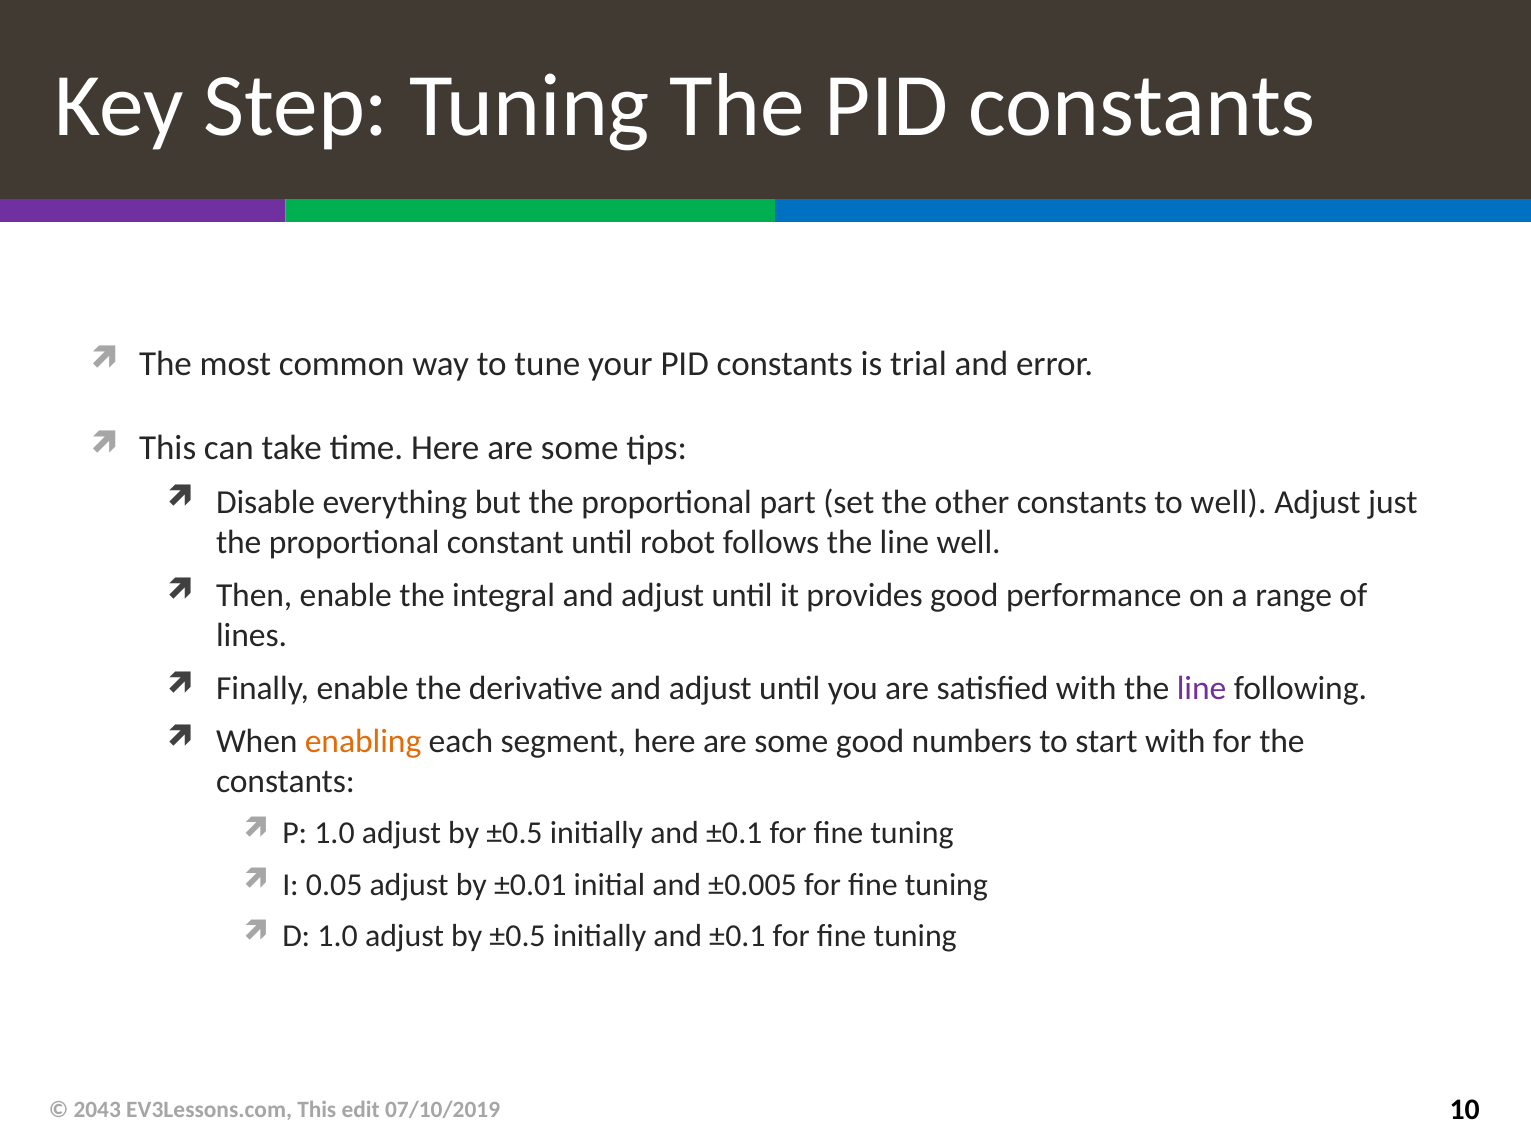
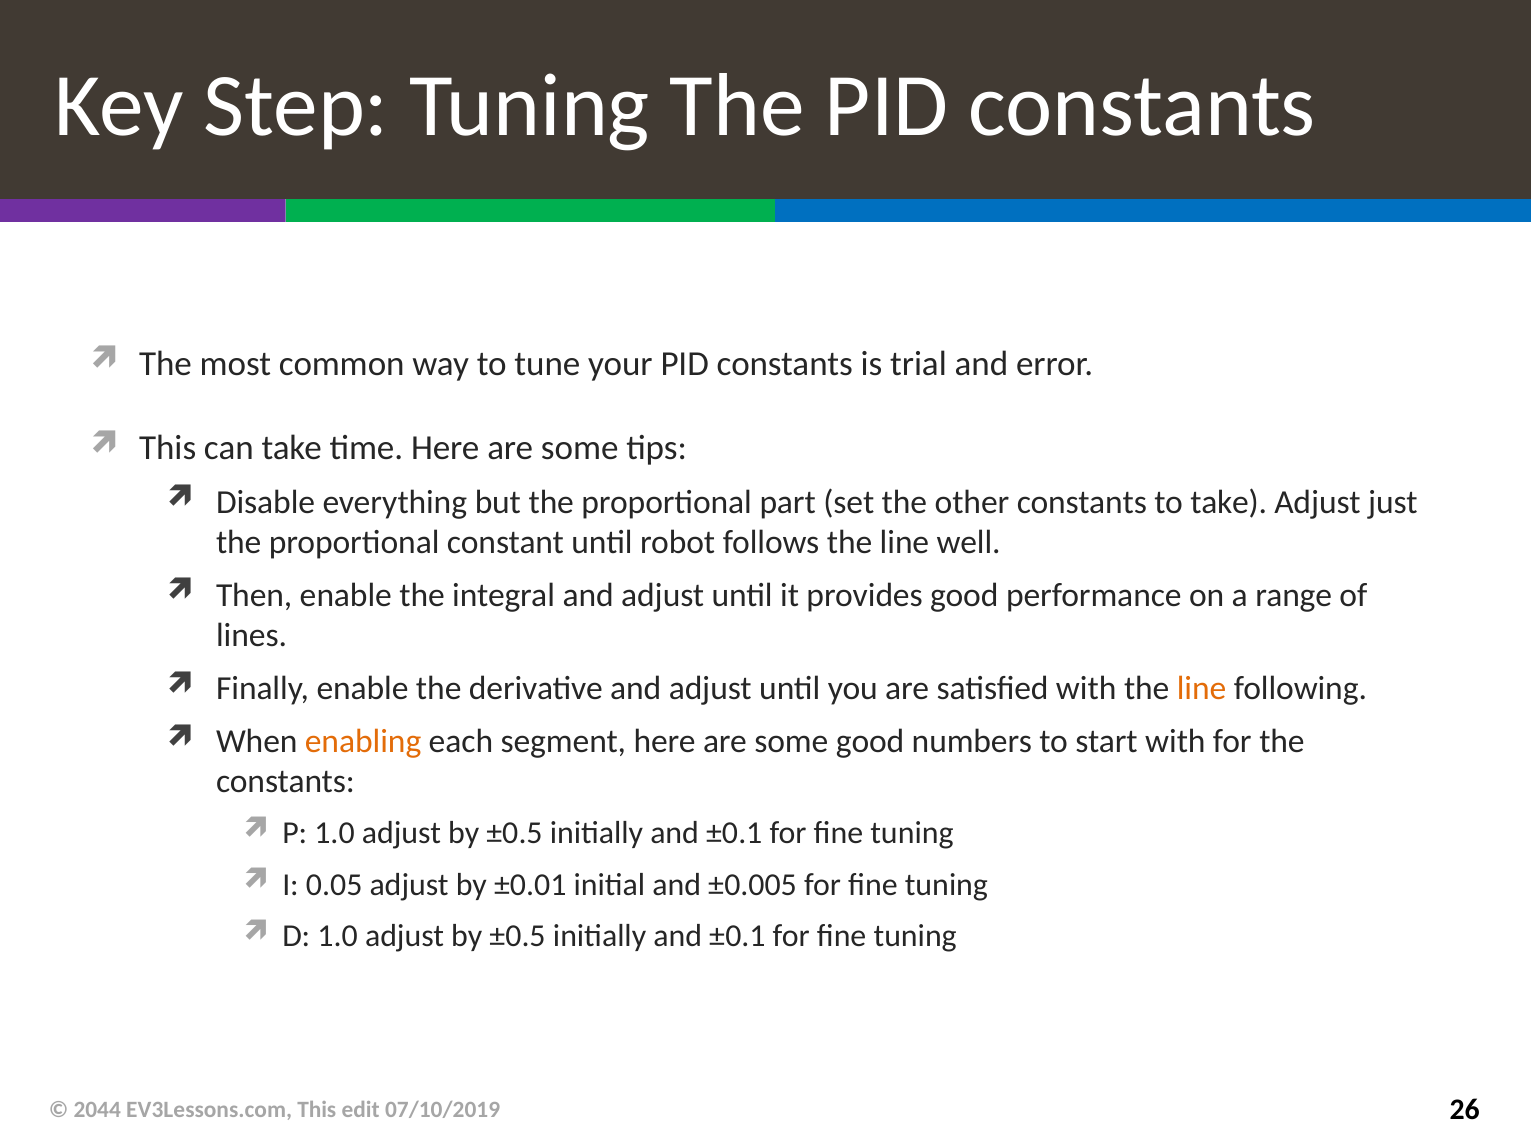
to well: well -> take (1229, 502)
line colour: purple -> orange (1202, 689)
2043: 2043 -> 2044 (97, 1110)
10: 10 -> 26 (1465, 1110)
